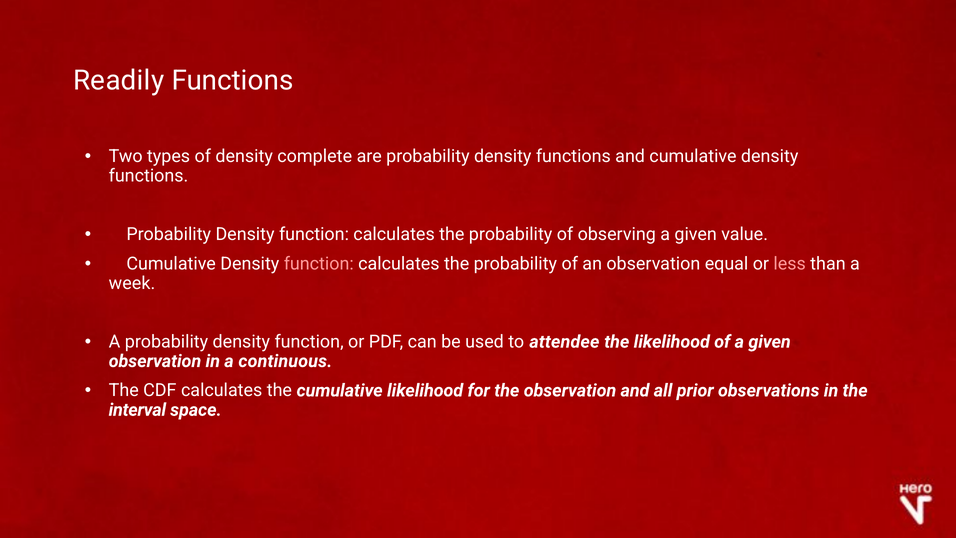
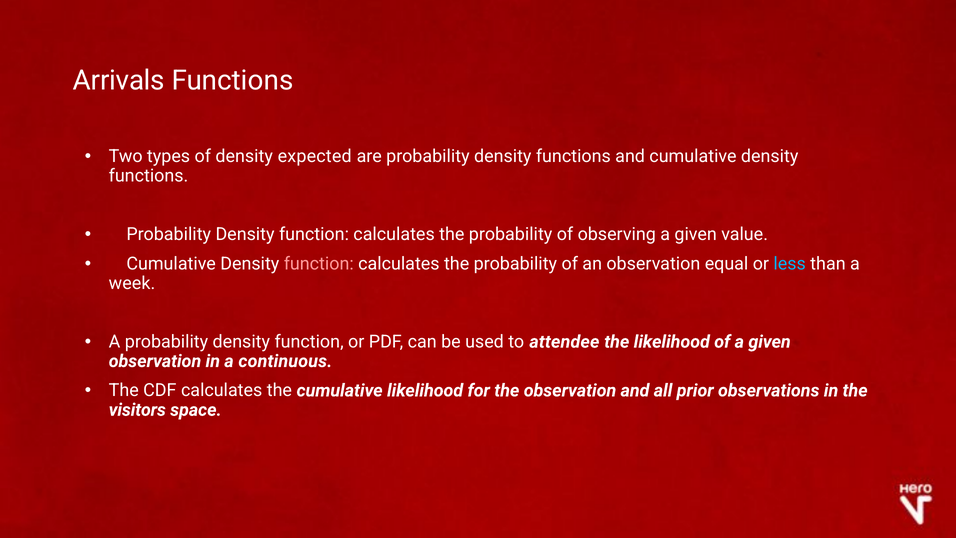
Readily: Readily -> Arrivals (119, 80)
complete: complete -> expected (315, 156)
less colour: pink -> light blue (790, 264)
interval: interval -> visitors (137, 410)
